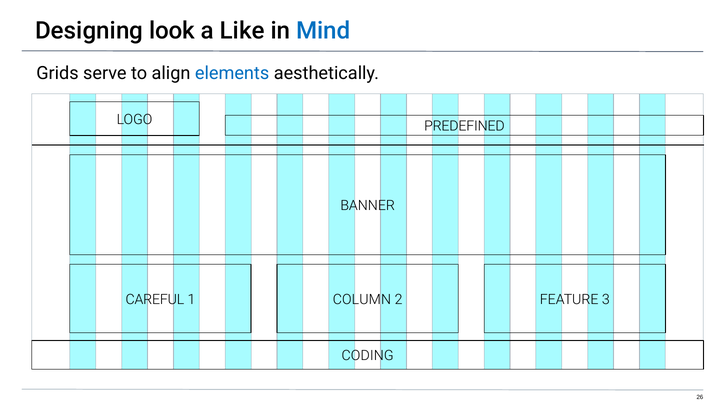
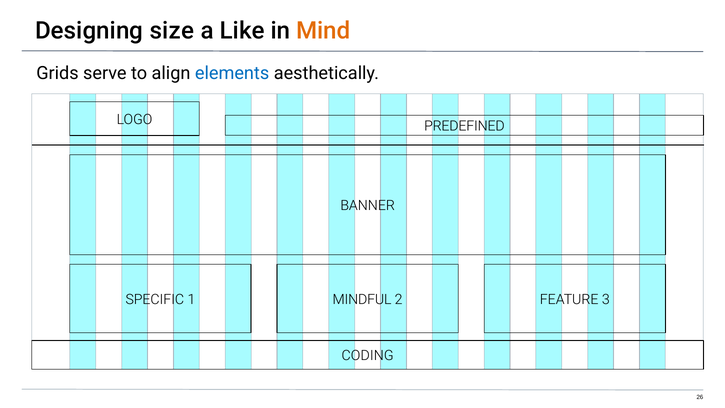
look: look -> size (172, 31)
Mind colour: blue -> orange (323, 31)
CAREFUL: CAREFUL -> SPECIFIC (155, 299)
COLUMN: COLUMN -> MINDFUL (362, 299)
